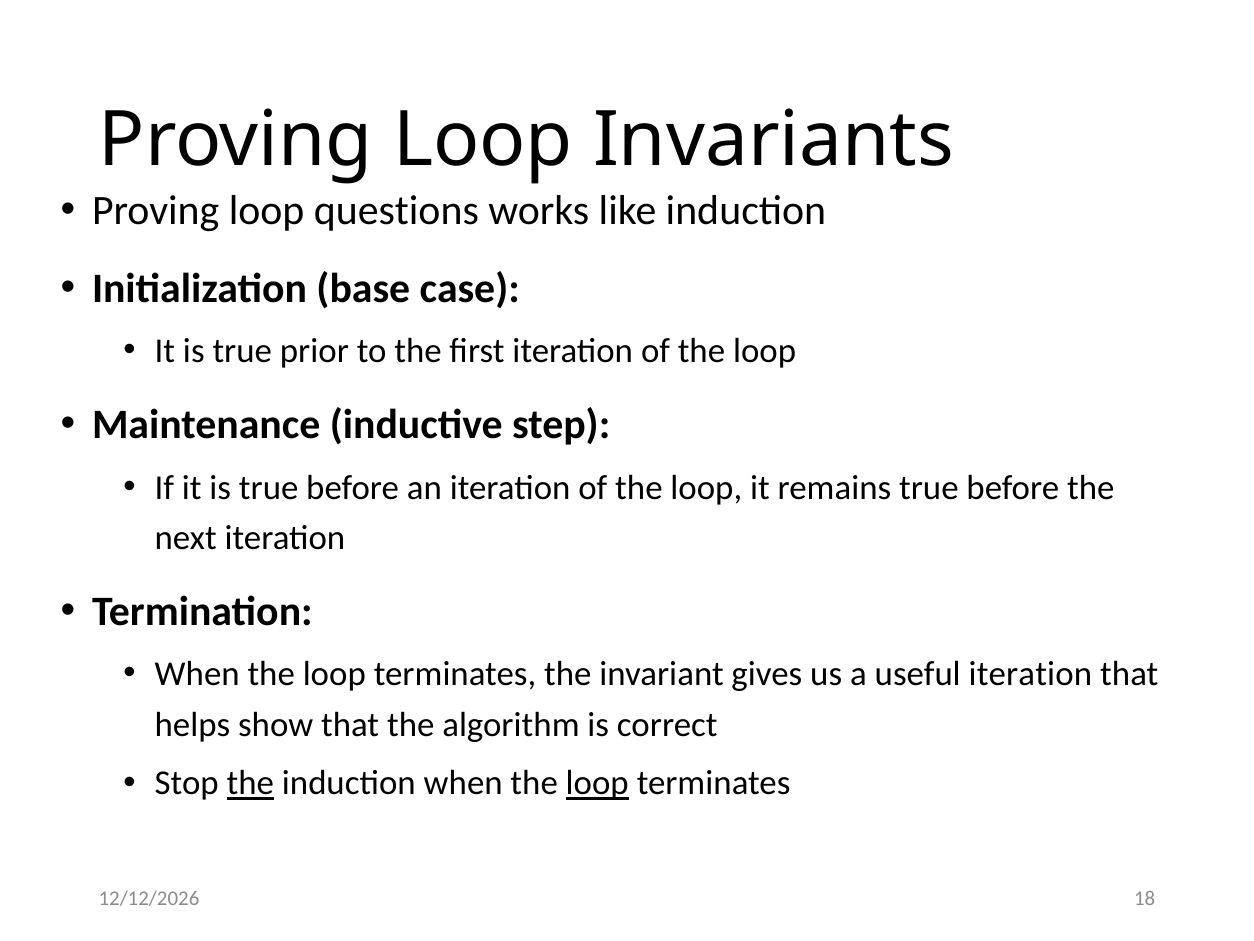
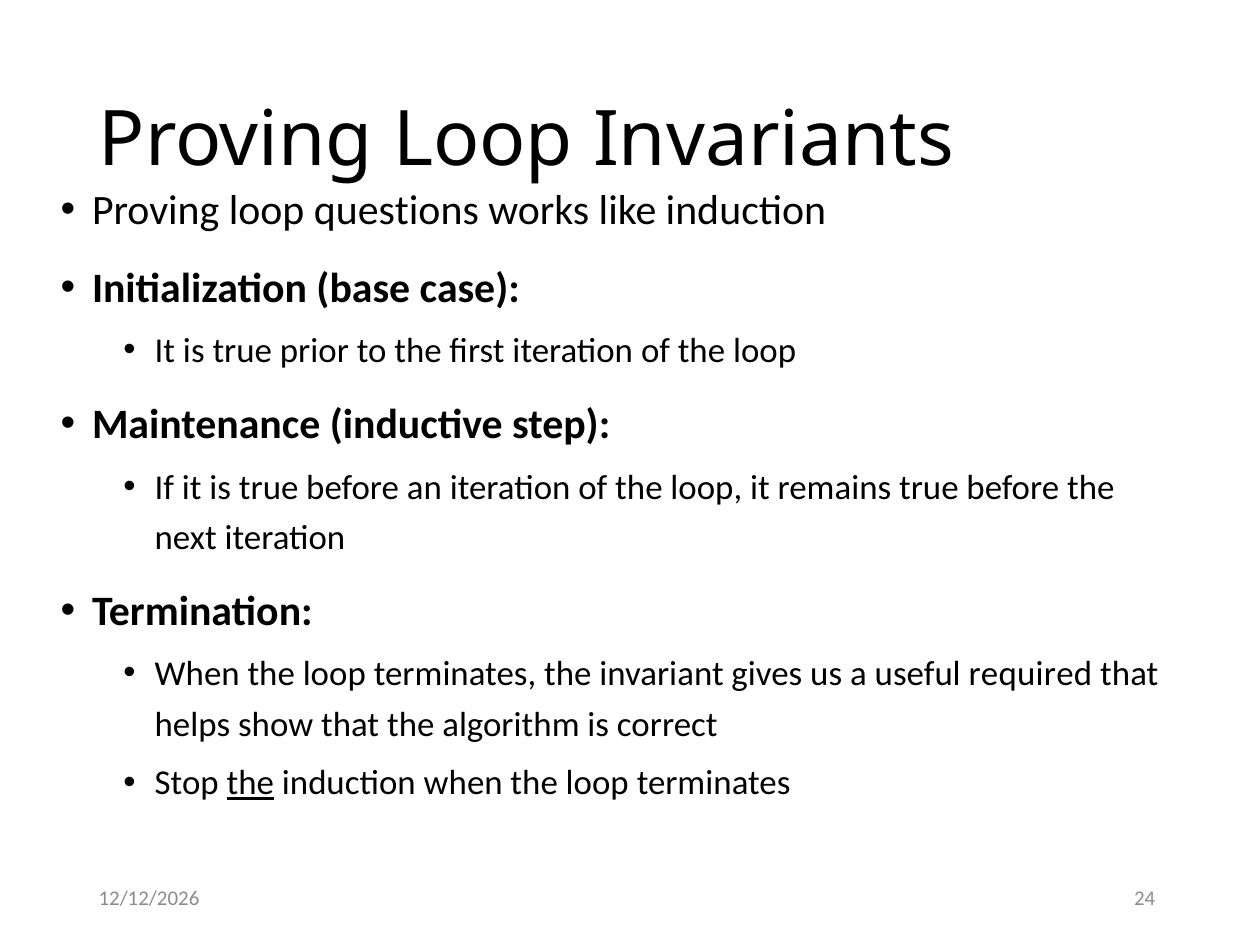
useful iteration: iteration -> required (1030, 674)
loop underline: present -> none (597, 783)
18: 18 -> 24 (1145, 898)
